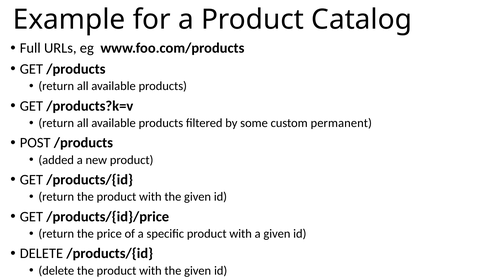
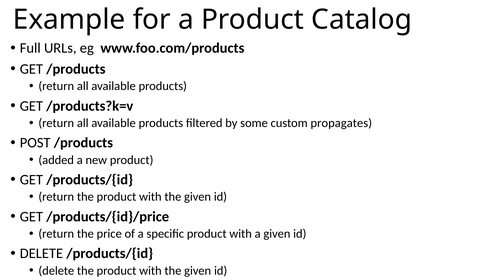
permanent: permanent -> propagates (341, 123)
